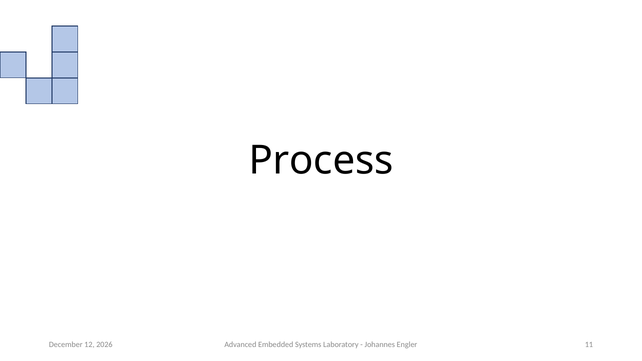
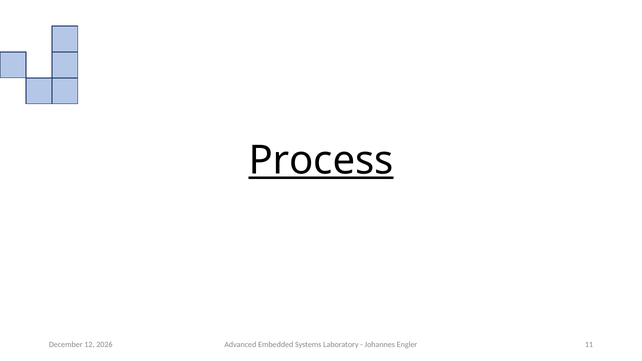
Process underline: none -> present (321, 160)
